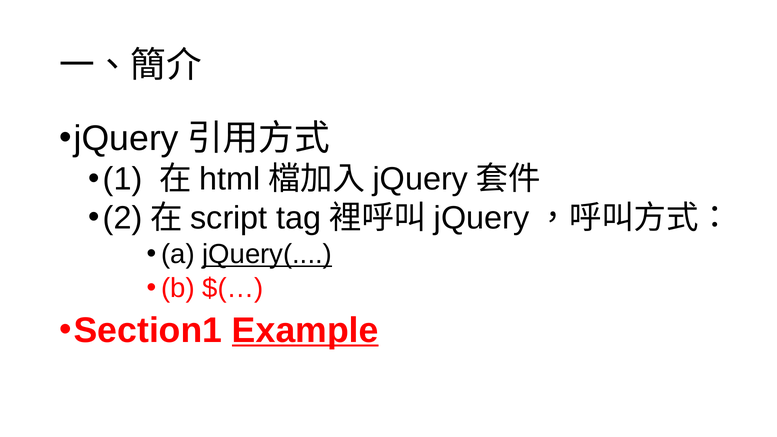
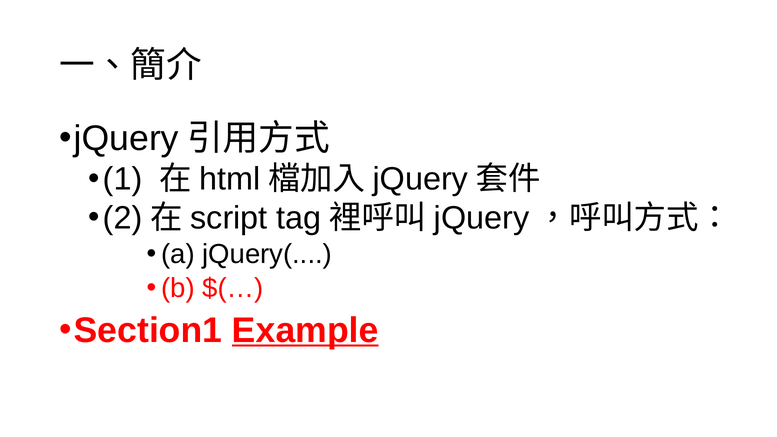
jQuery( underline: present -> none (267, 254)
